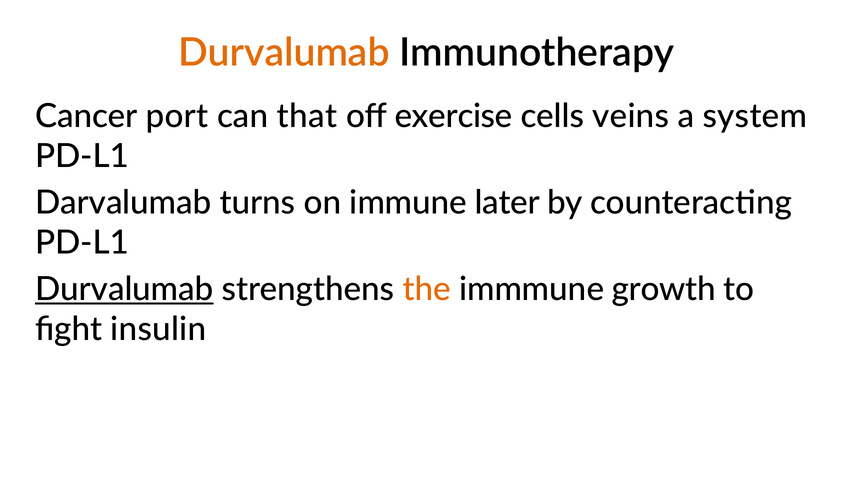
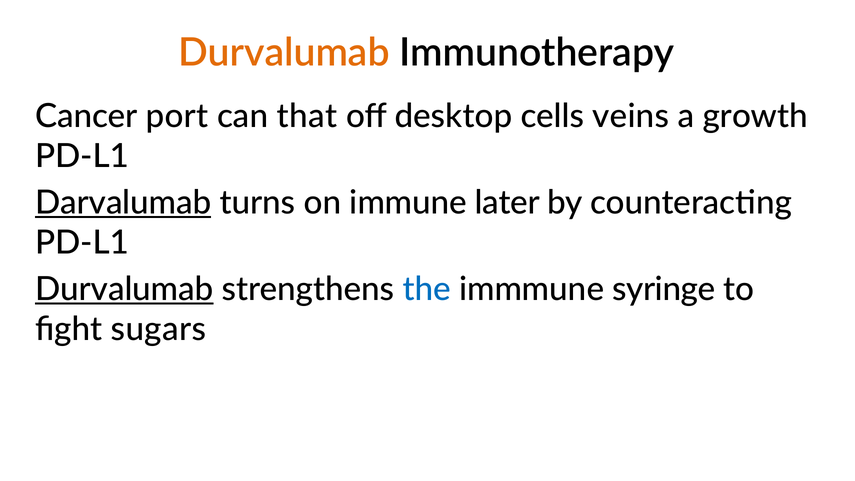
exercise: exercise -> desktop (453, 116)
system: system -> growth (755, 116)
Darvalumab underline: none -> present (123, 203)
the colour: orange -> blue (427, 289)
growth: growth -> syringe (664, 289)
insulin: insulin -> sugars (158, 329)
